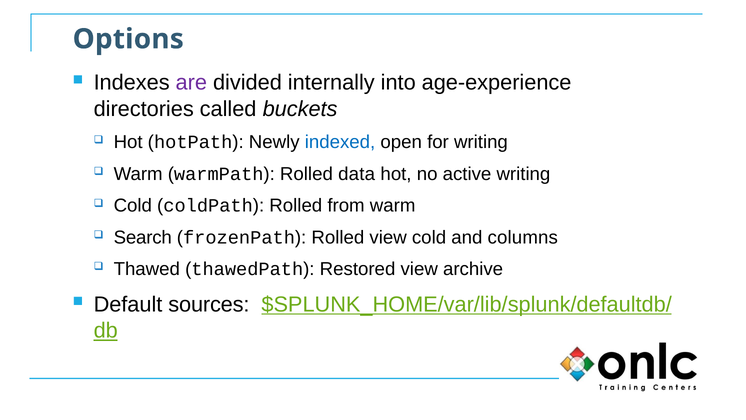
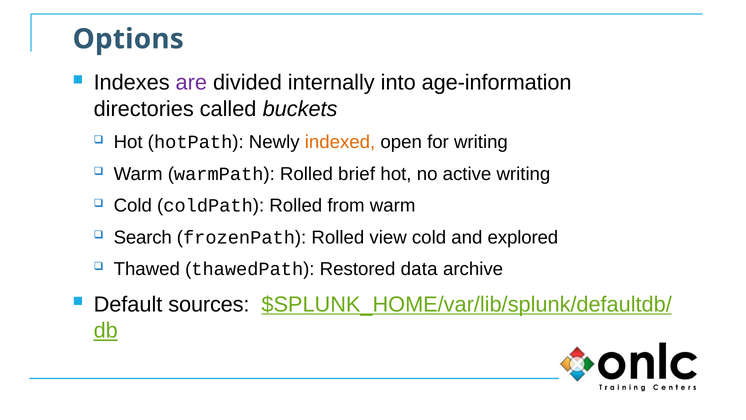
age-experience: age-experience -> age-information (497, 83)
indexed colour: blue -> orange (340, 142)
data: data -> brief (357, 174)
columns: columns -> explored (523, 237)
Restored view: view -> data (419, 269)
